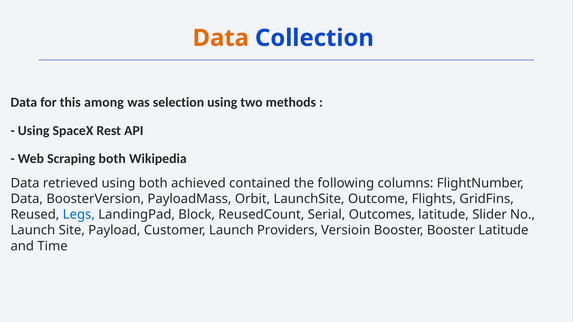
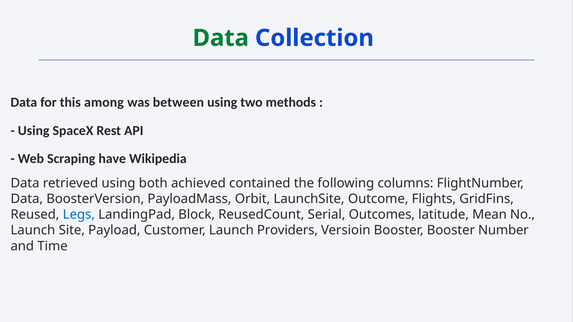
Data colour: orange -> green (221, 38)
selection: selection -> between (178, 103)
Scraping both: both -> have (112, 159)
Slider: Slider -> Mean (490, 215)
Booster Latitude: Latitude -> Number (503, 231)
